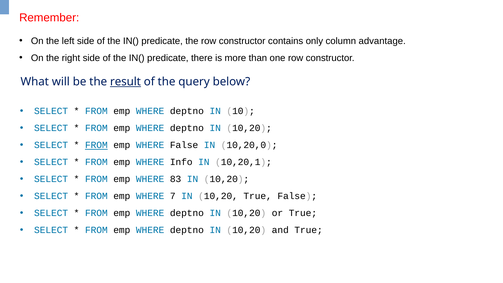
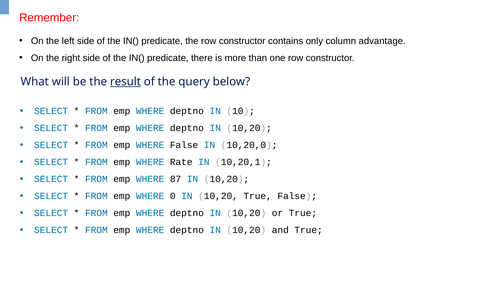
FROM underline: present -> none (96, 145)
Info: Info -> Rate (181, 162)
83: 83 -> 87 (176, 179)
7: 7 -> 0 (173, 196)
